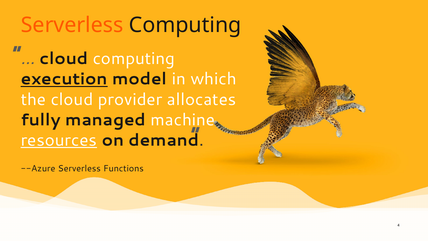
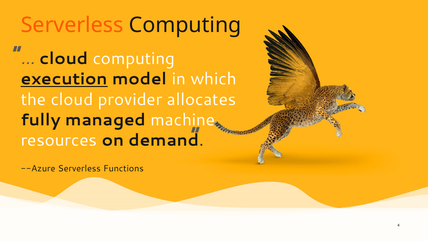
resources underline: present -> none (59, 140)
